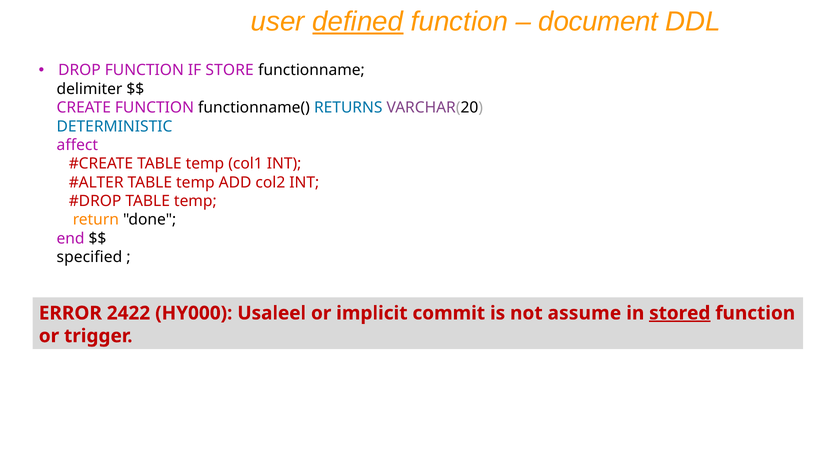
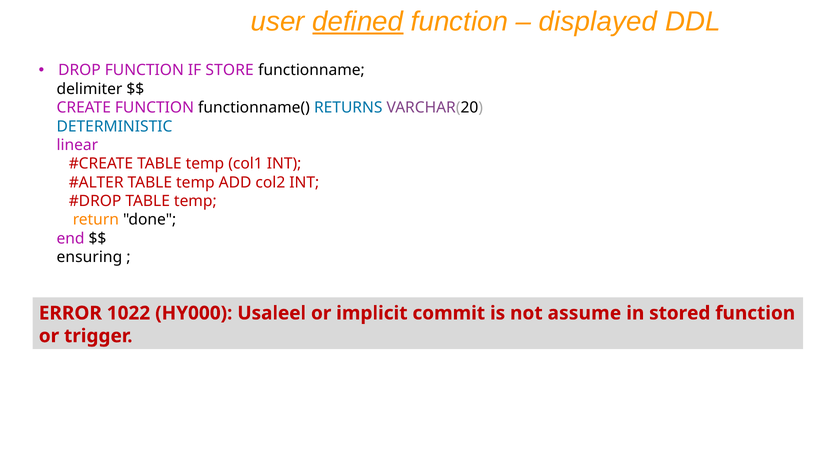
document: document -> displayed (598, 22)
affect: affect -> linear (77, 145)
specified: specified -> ensuring (89, 257)
2422: 2422 -> 1022 (128, 313)
stored underline: present -> none (680, 313)
